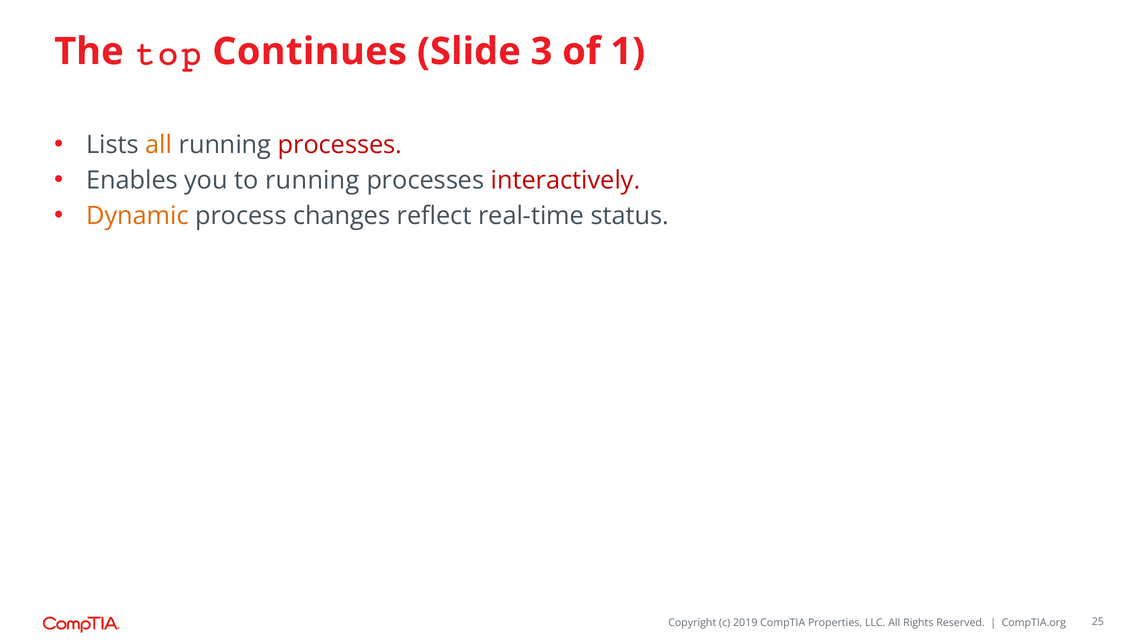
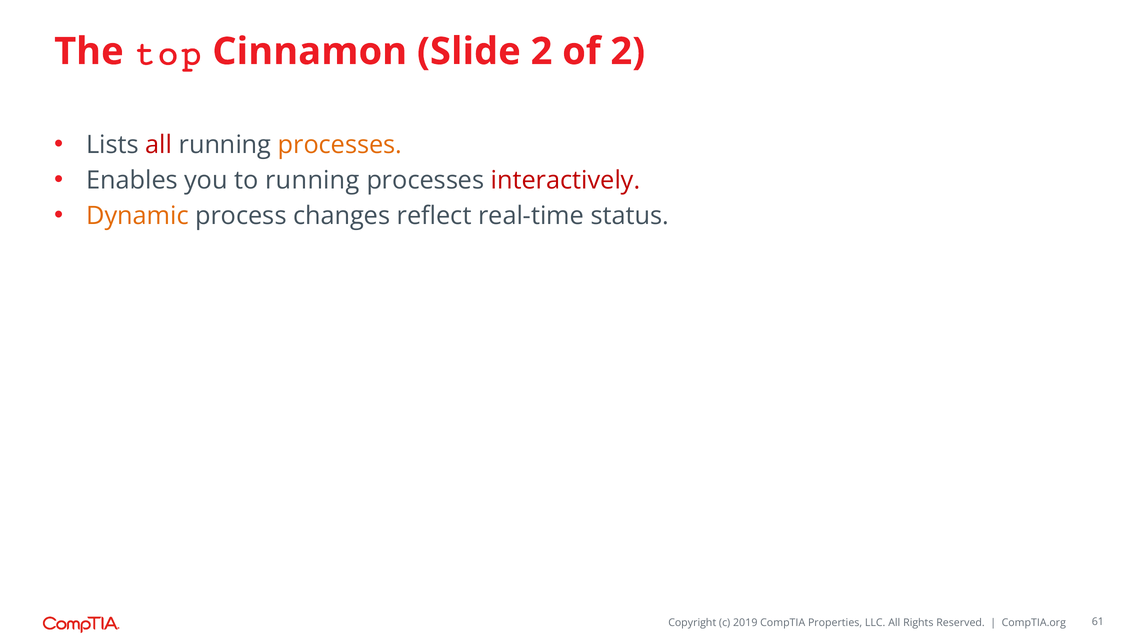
Continues: Continues -> Cinnamon (310, 52)
Slide 3: 3 -> 2 (542, 52)
of 1: 1 -> 2 (628, 52)
all colour: orange -> red (159, 145)
processes colour: red -> orange (340, 145)
25: 25 -> 61 (1098, 622)
